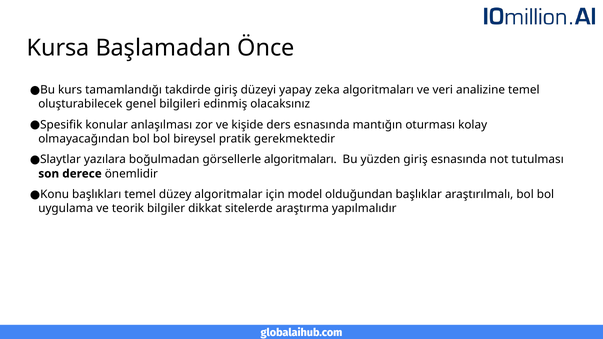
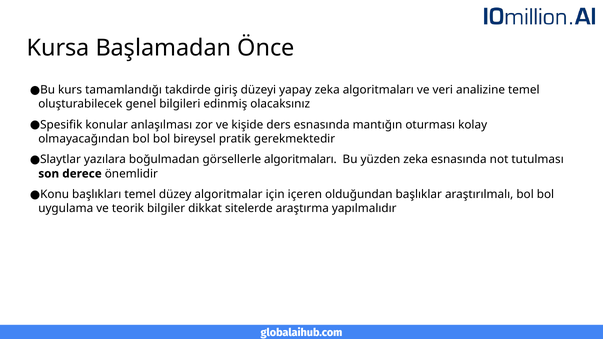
yüzden giriş: giriş -> zeka (416, 160)
model: model -> içeren (305, 195)
